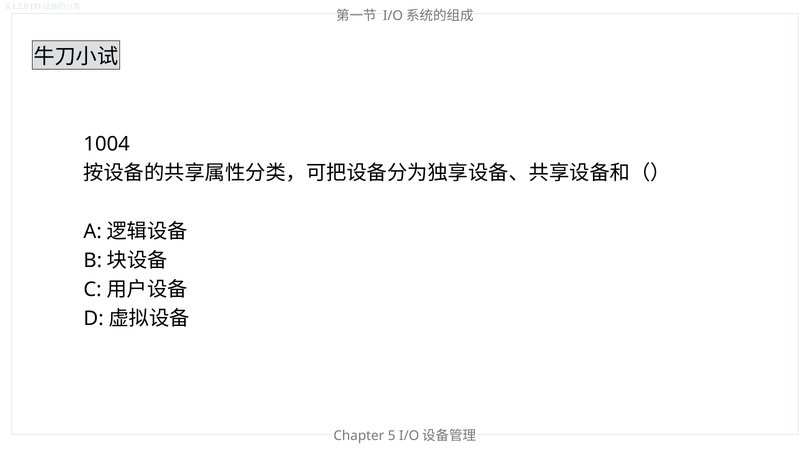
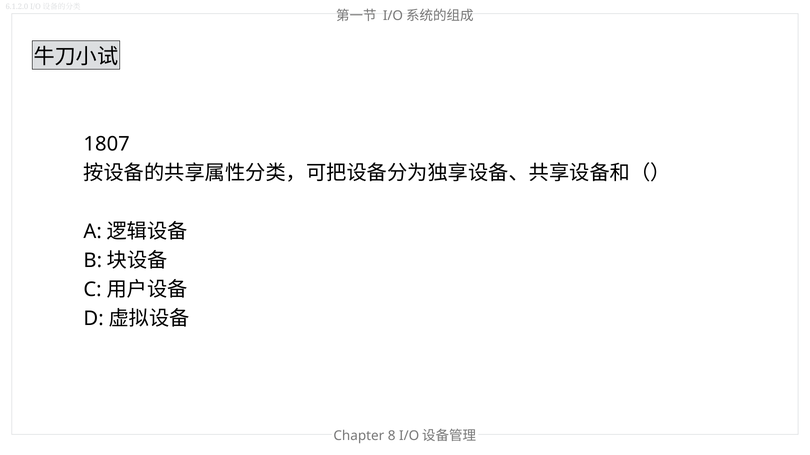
1004: 1004 -> 1807 (107, 144)
5: 5 -> 8 (392, 436)
